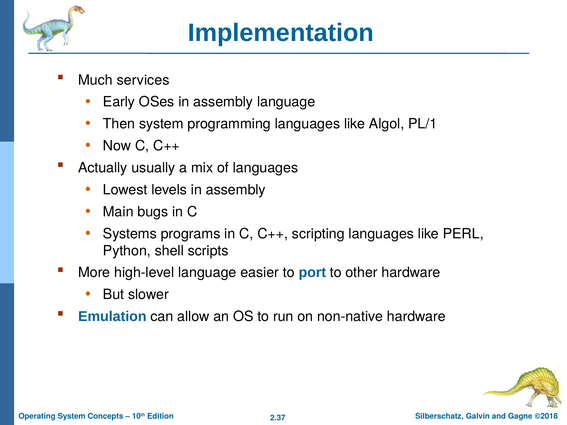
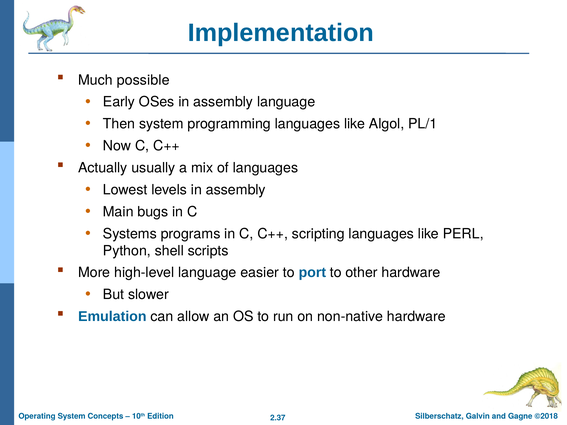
services: services -> possible (143, 80)
